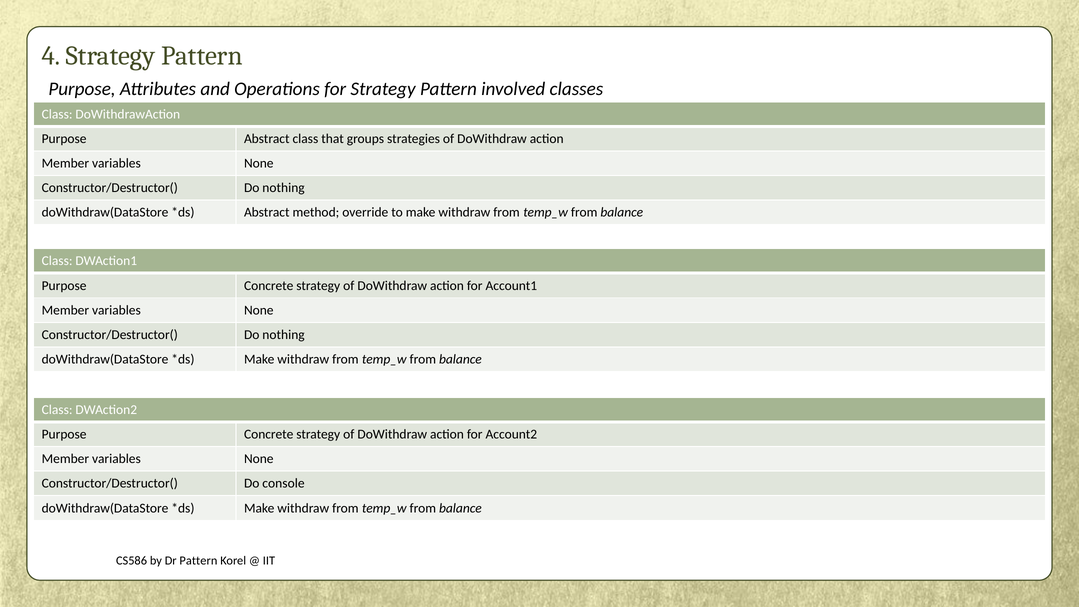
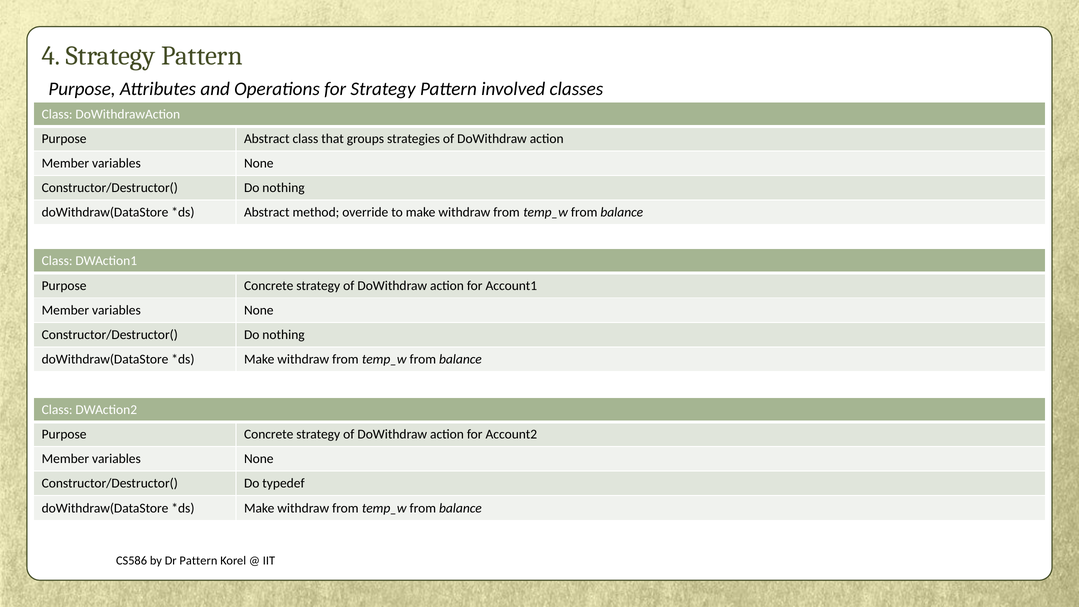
console: console -> typedef (284, 484)
